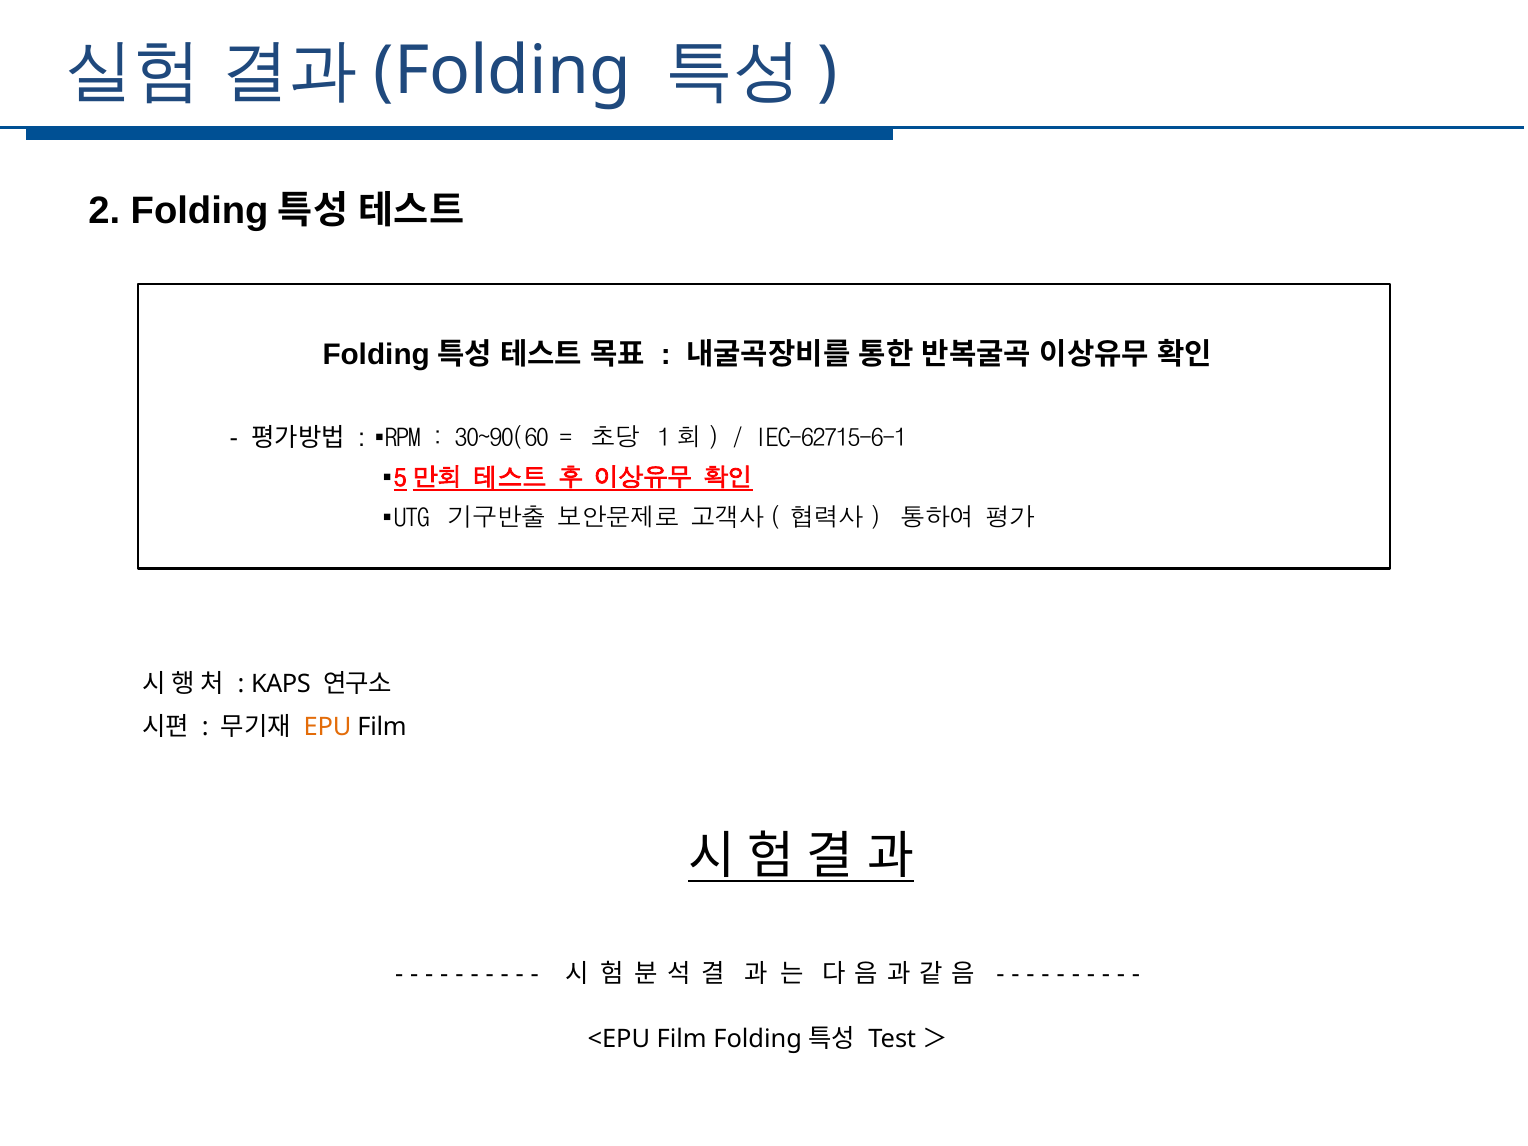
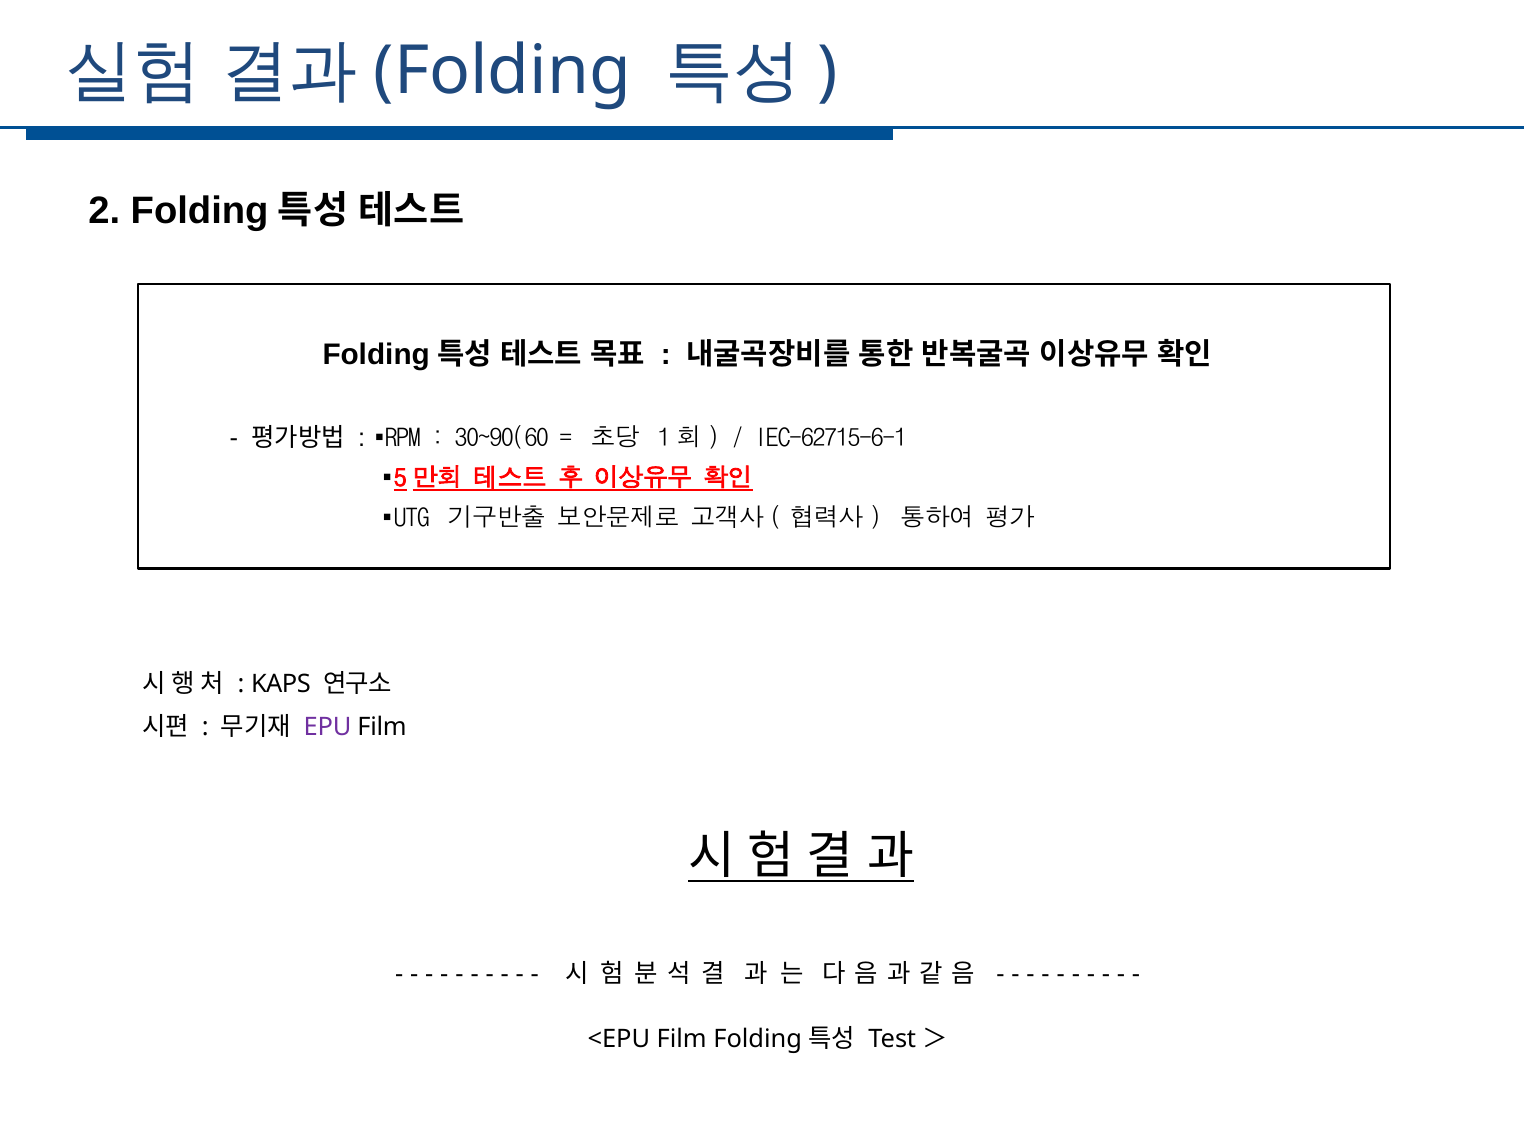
EPU colour: orange -> purple (328, 727)
